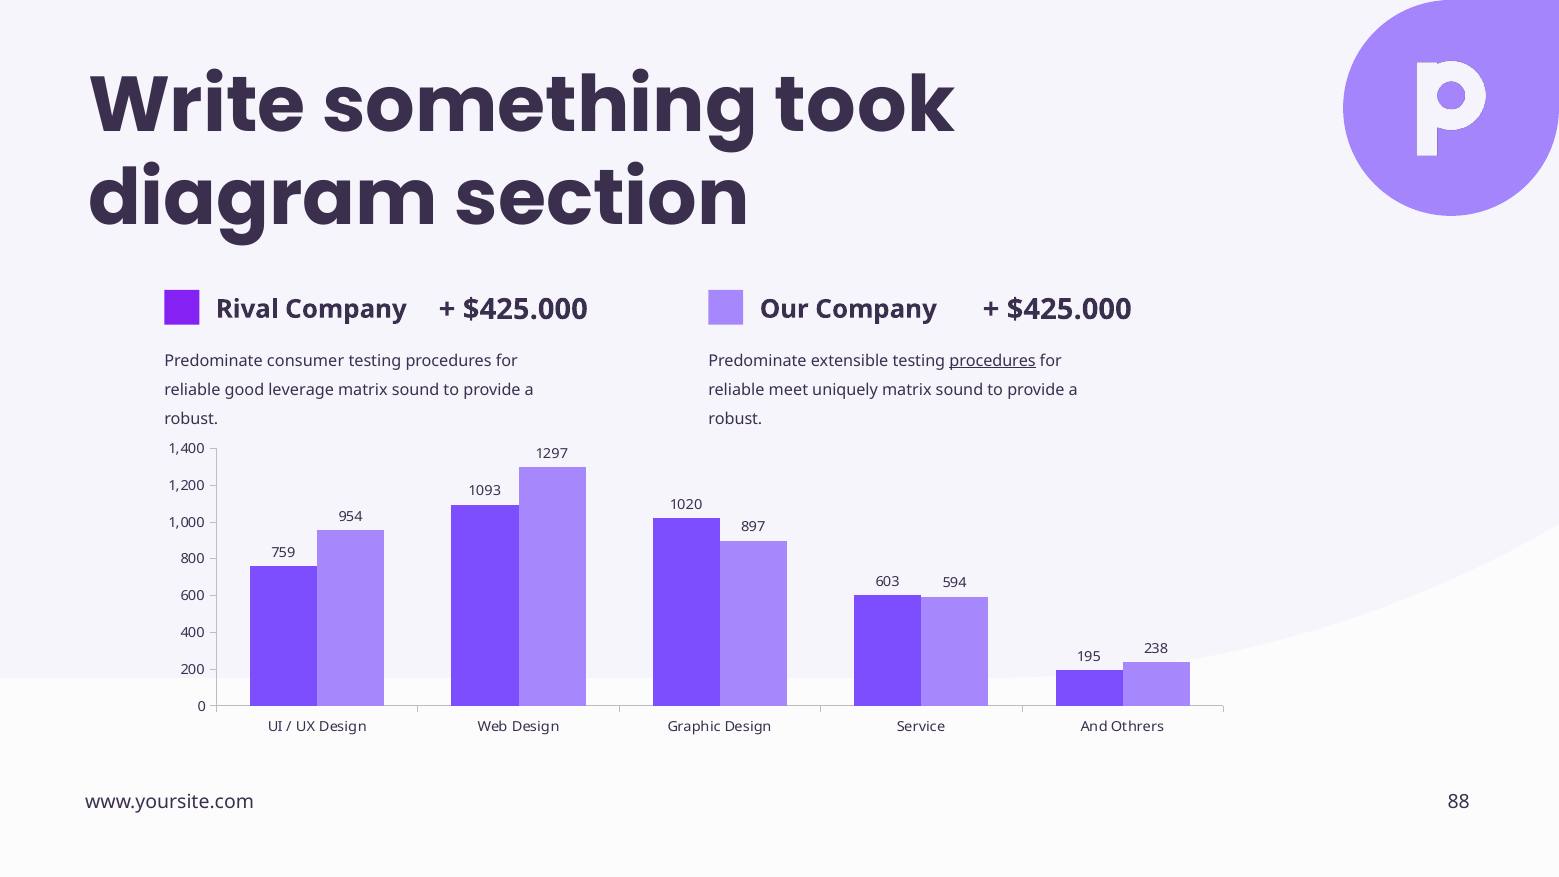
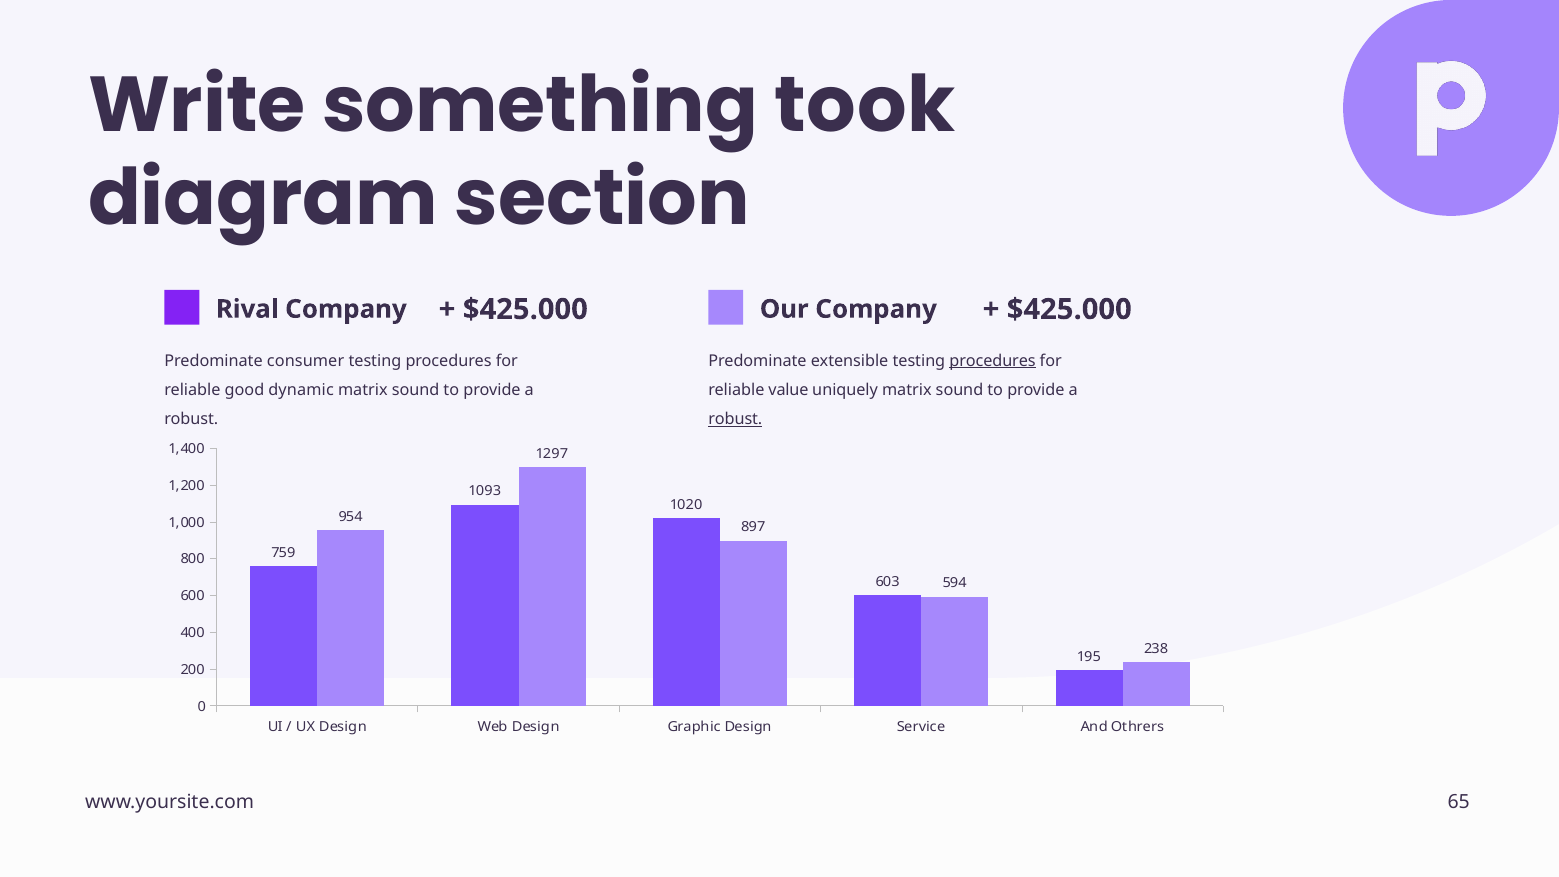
leverage: leverage -> dynamic (301, 390)
meet: meet -> value (788, 390)
robust underline: none -> present (735, 419)
88: 88 -> 65 (1459, 802)
